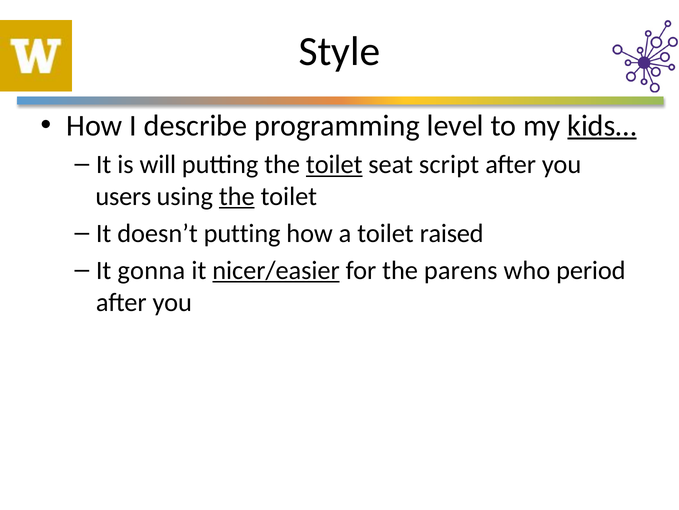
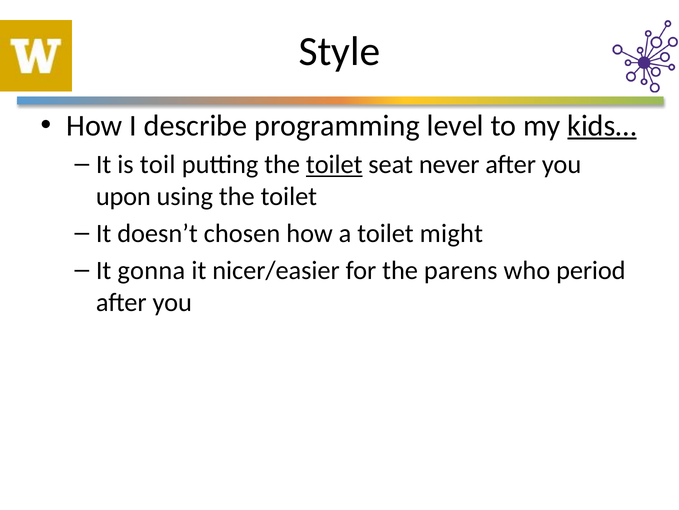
will: will -> toil (158, 164)
script: script -> never (449, 164)
users: users -> upon (123, 196)
the underline: present -> none (237, 196)
doesn’t putting: putting -> chosen (242, 233)
raised: raised -> might (451, 233)
nicer/easier underline: present -> none (276, 270)
